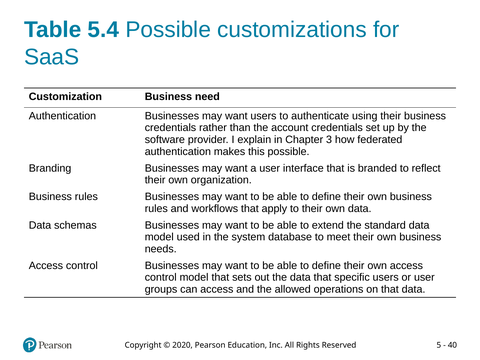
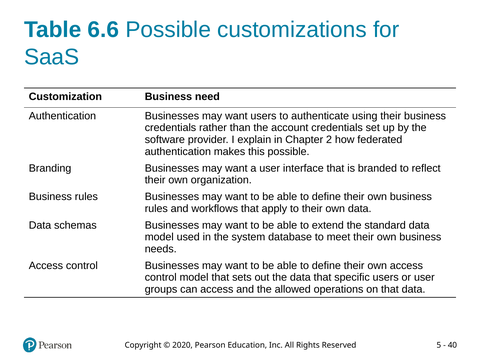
5.4: 5.4 -> 6.6 (103, 30)
3: 3 -> 2 (329, 140)
